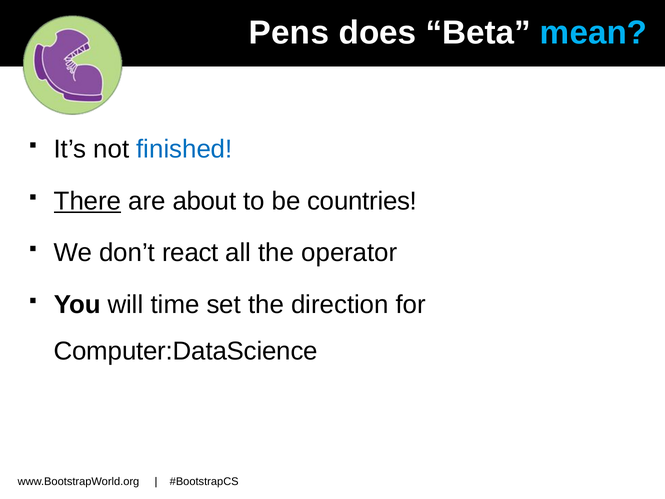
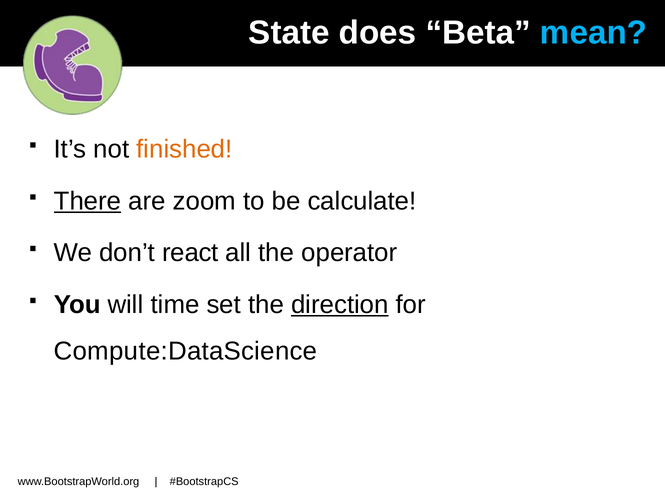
Pens: Pens -> State (289, 33)
finished colour: blue -> orange (184, 149)
about: about -> zoom (204, 201)
countries: countries -> calculate (362, 201)
direction underline: none -> present (340, 304)
Computer:DataScience: Computer:DataScience -> Compute:DataScience (186, 351)
